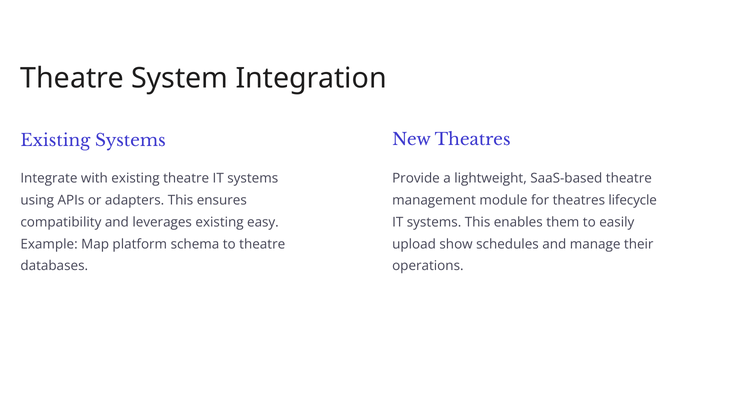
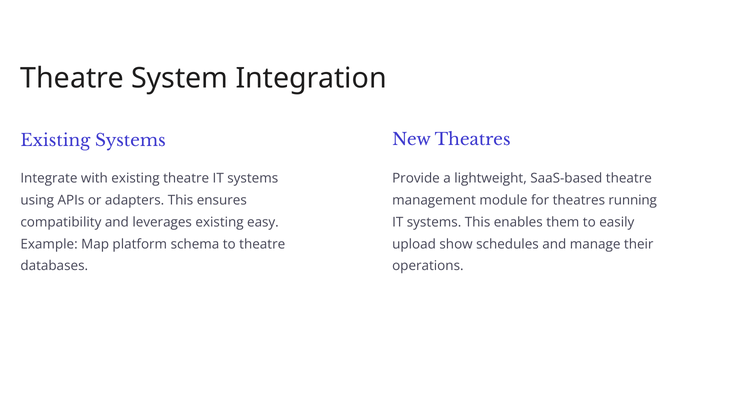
lifecycle: lifecycle -> running (633, 200)
